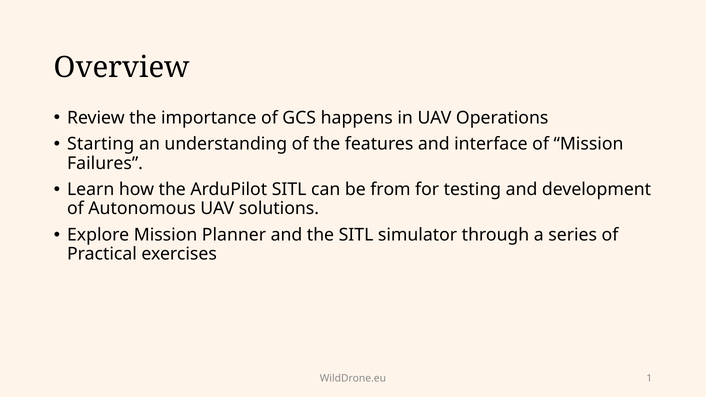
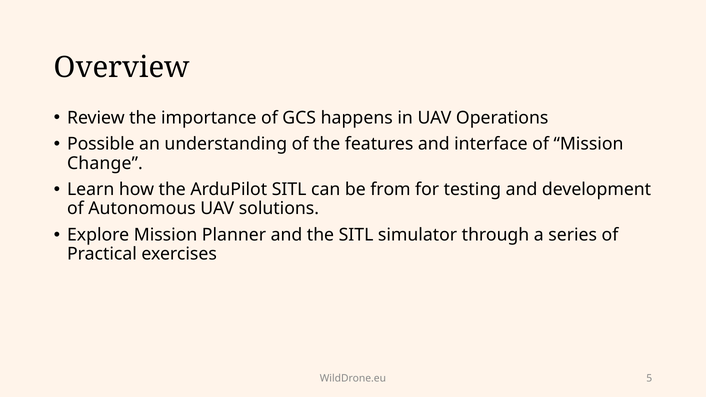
Starting: Starting -> Possible (101, 144)
Failures: Failures -> Change (105, 163)
1: 1 -> 5 (649, 379)
